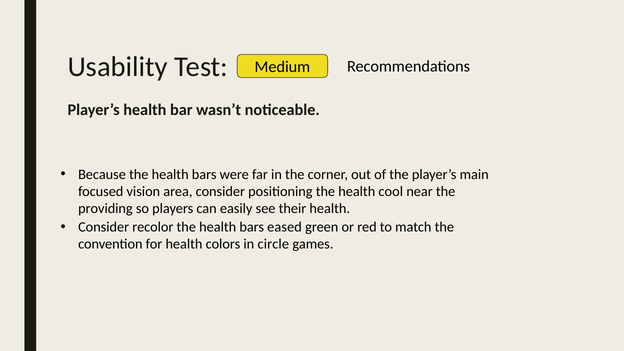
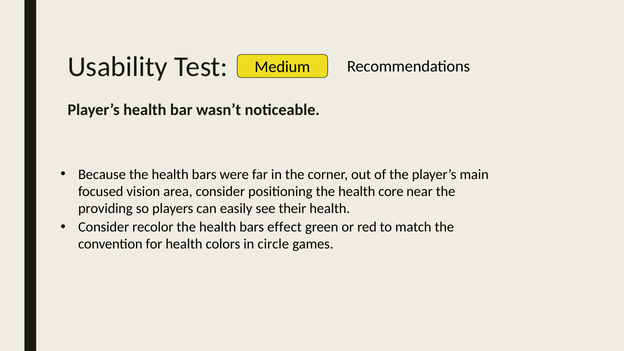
cool: cool -> core (391, 191)
eased: eased -> effect (285, 227)
